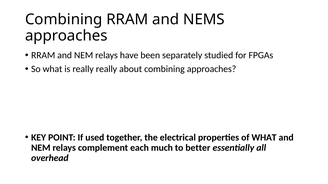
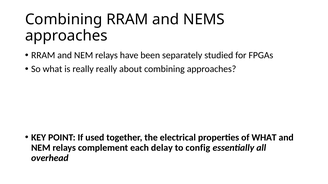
much: much -> delay (162, 148)
better: better -> config (198, 148)
